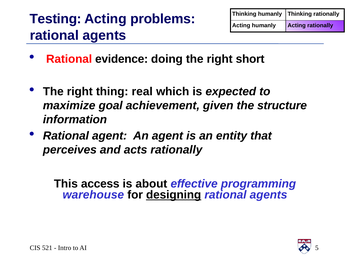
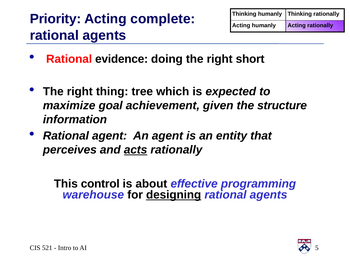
Testing: Testing -> Priority (55, 19)
problems: problems -> complete (163, 19)
real: real -> tree (142, 92)
acts underline: none -> present (136, 150)
access: access -> control (100, 184)
